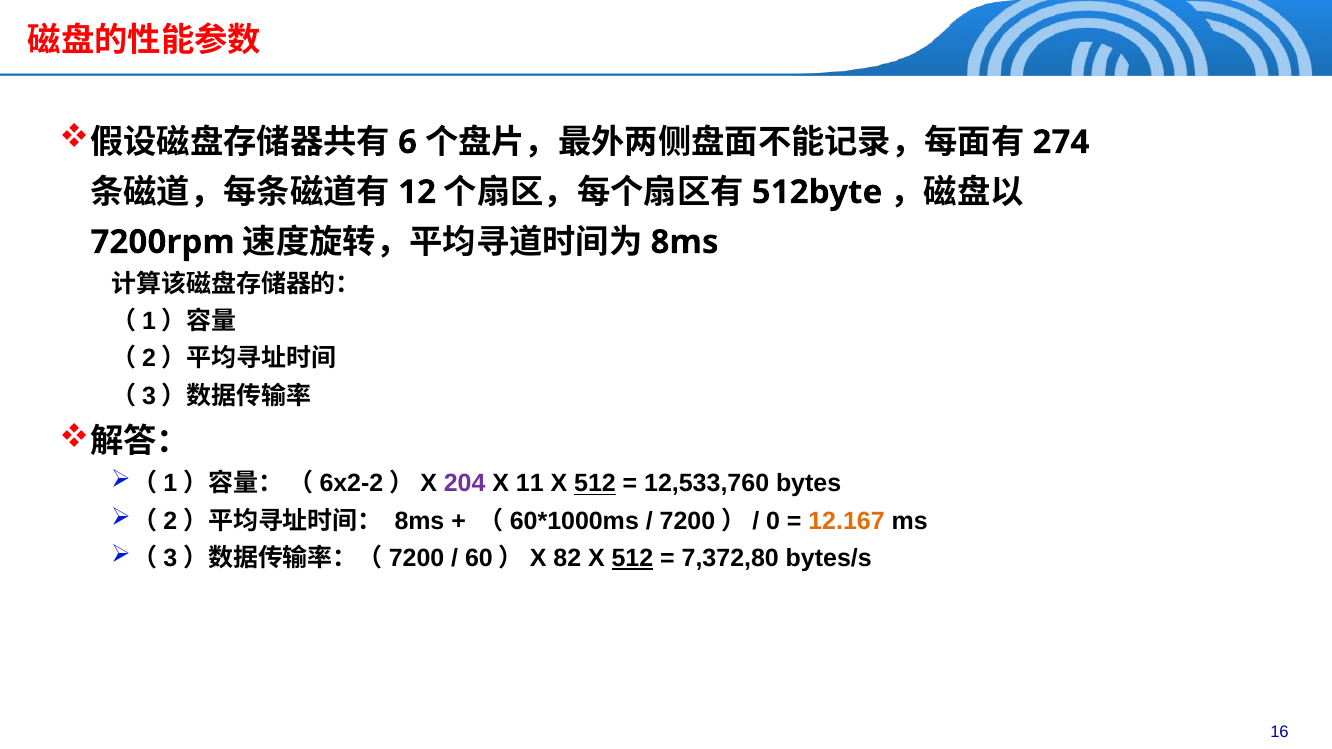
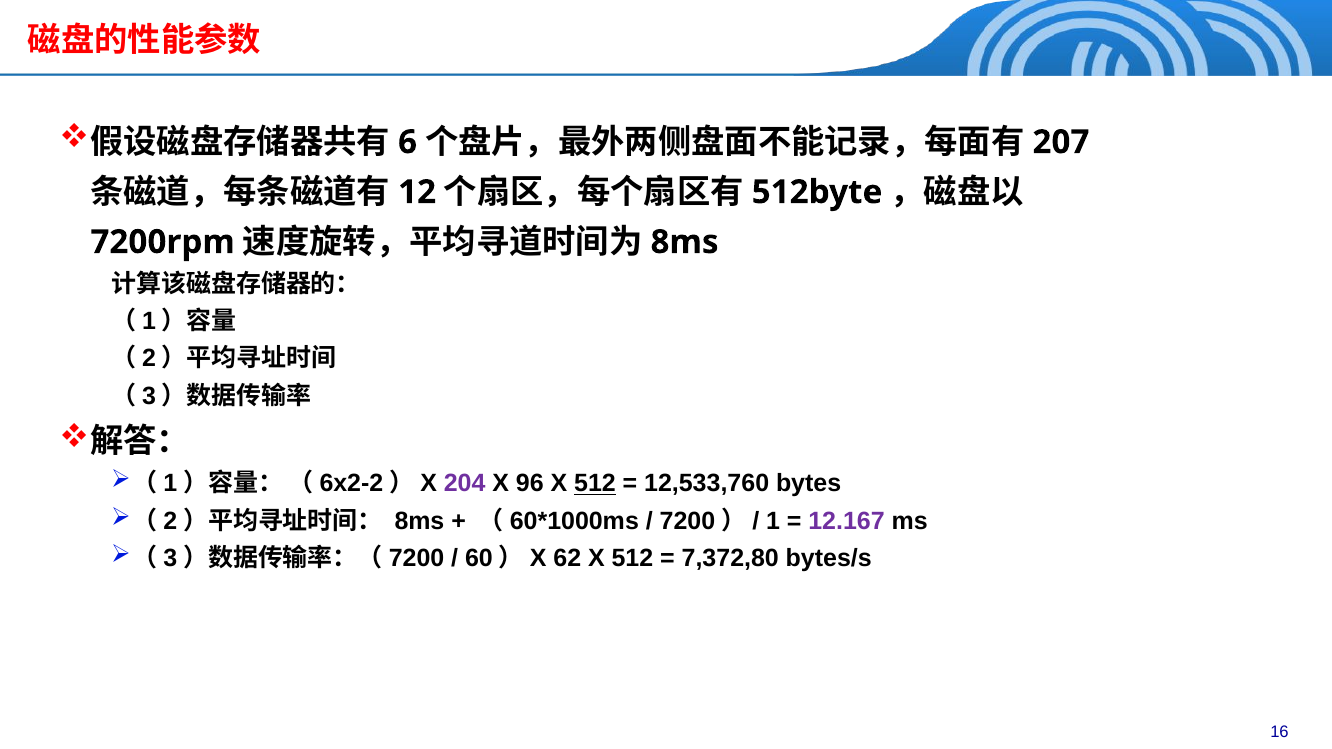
274: 274 -> 207 (1061, 142)
11: 11 -> 96 (530, 484)
0: 0 -> 1 (773, 521)
12.167 colour: orange -> purple (846, 521)
82: 82 -> 62 (567, 559)
512 underline: present -> none (632, 559)
